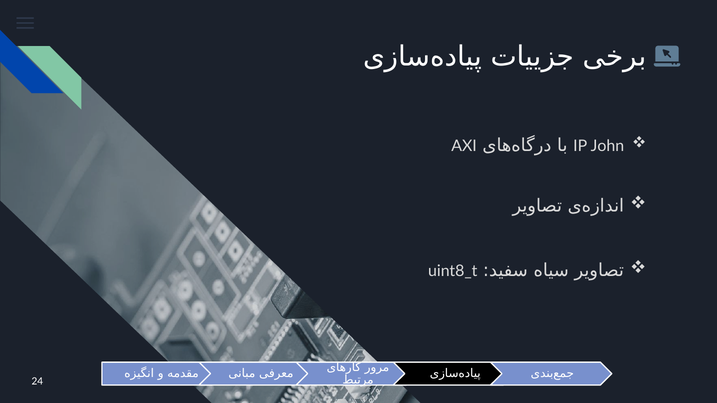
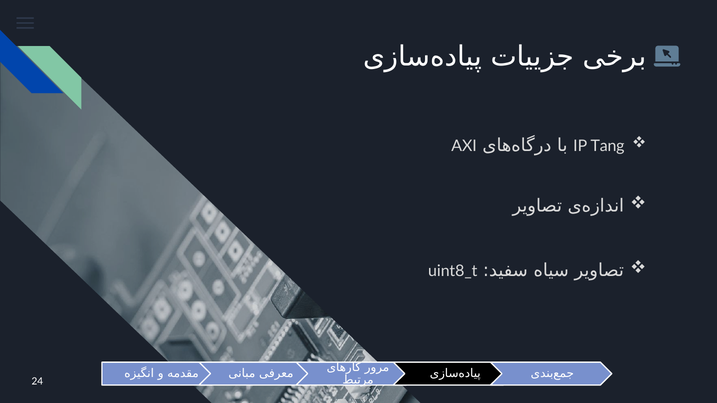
John: John -> Tang (608, 146)
